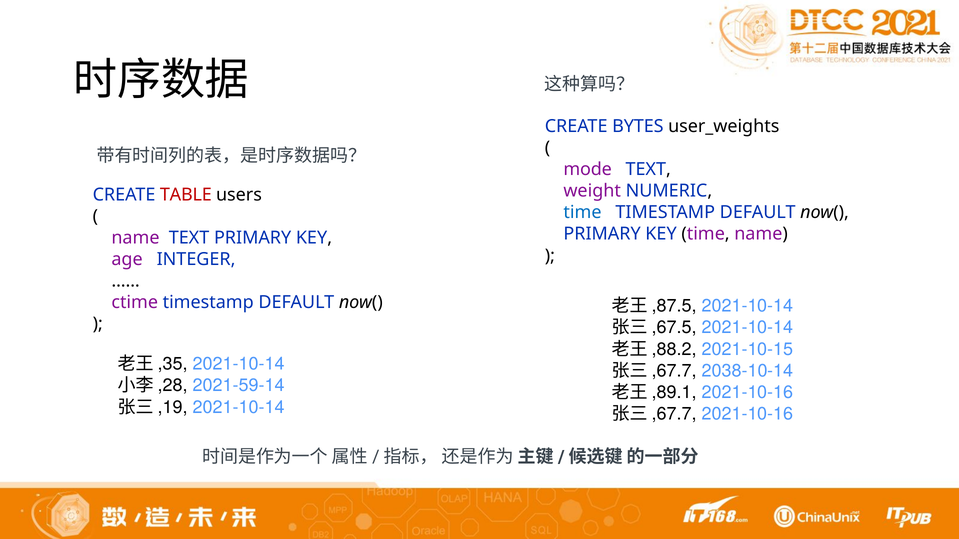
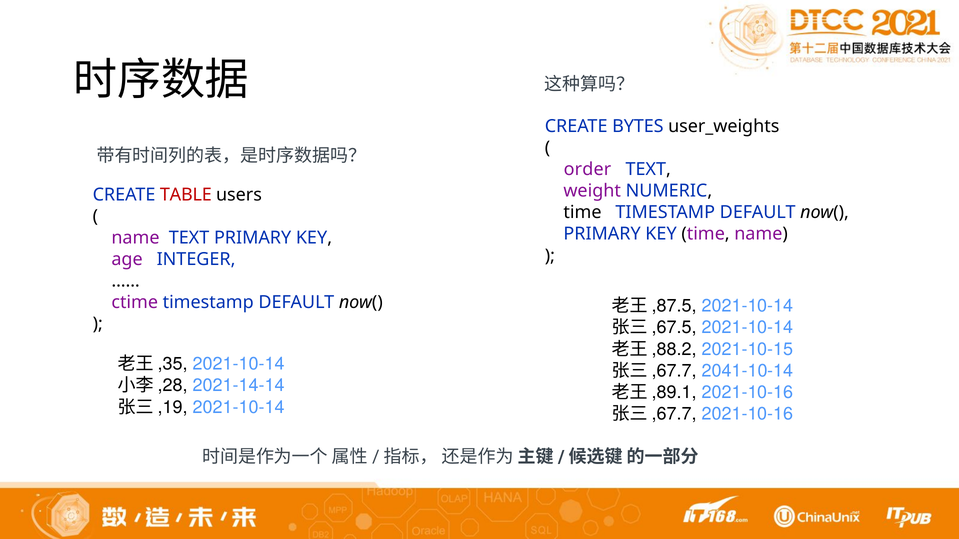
mode: mode -> order (587, 169)
time colour: blue -> black (583, 213)
2038-10-14: 2038-10-14 -> 2041-10-14 (748, 371)
2021-59-14: 2021-59-14 -> 2021-14-14 (239, 386)
